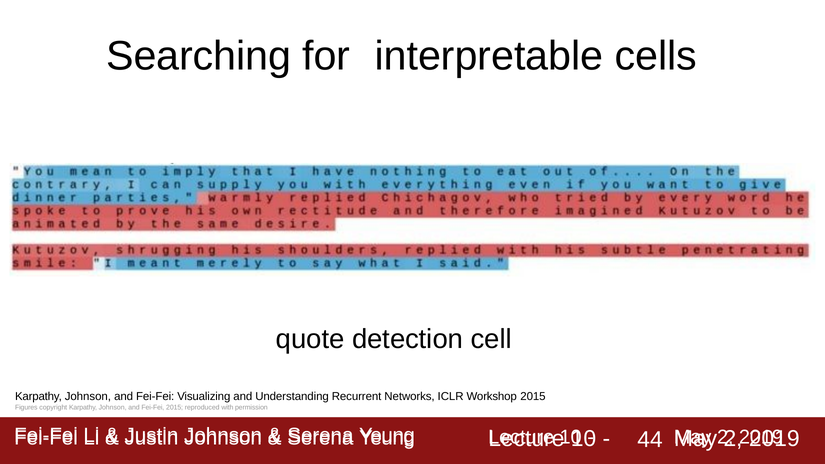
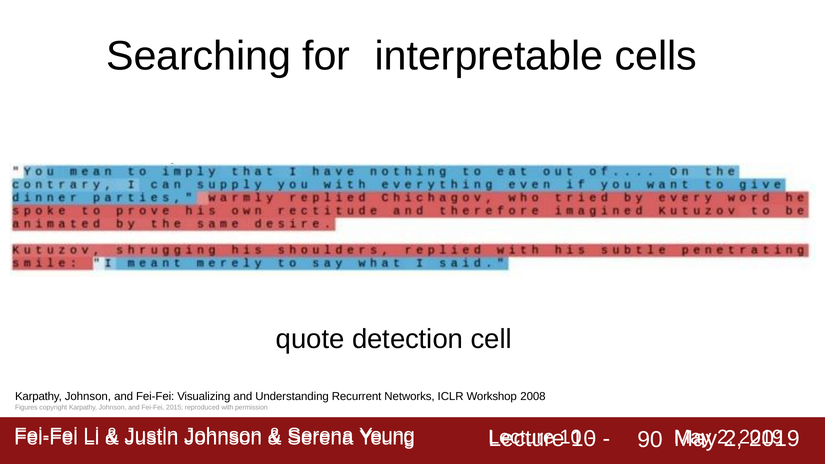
Workshop 2015: 2015 -> 2008 (533, 397)
44: 44 -> 90 (650, 440)
